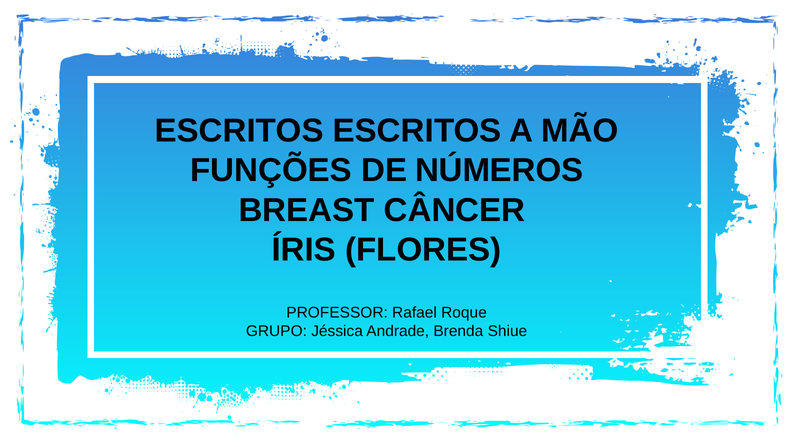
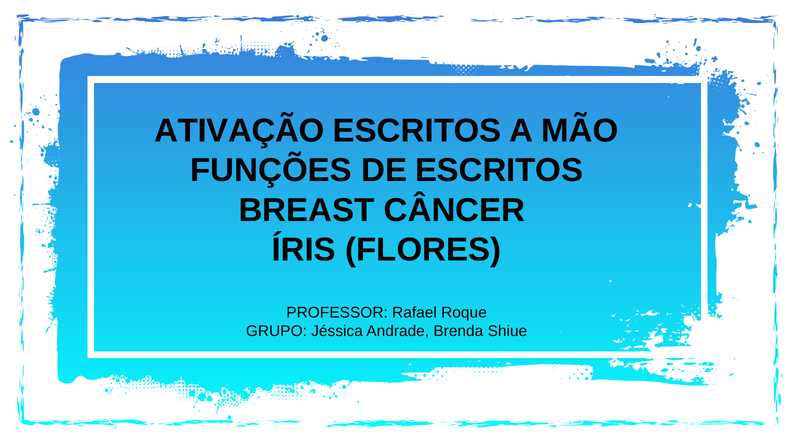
ESCRITOS: ESCRITOS -> ATIVAÇÃO (239, 131)
DE NÚMEROS: NÚMEROS -> ESCRITOS (499, 170)
